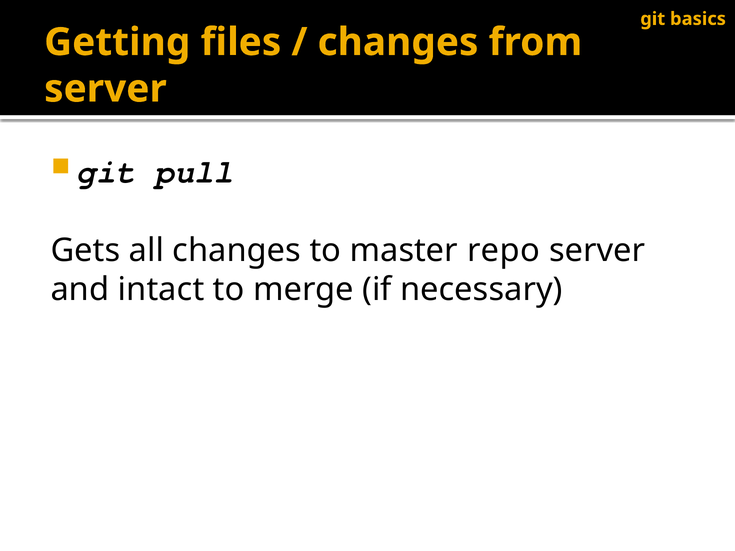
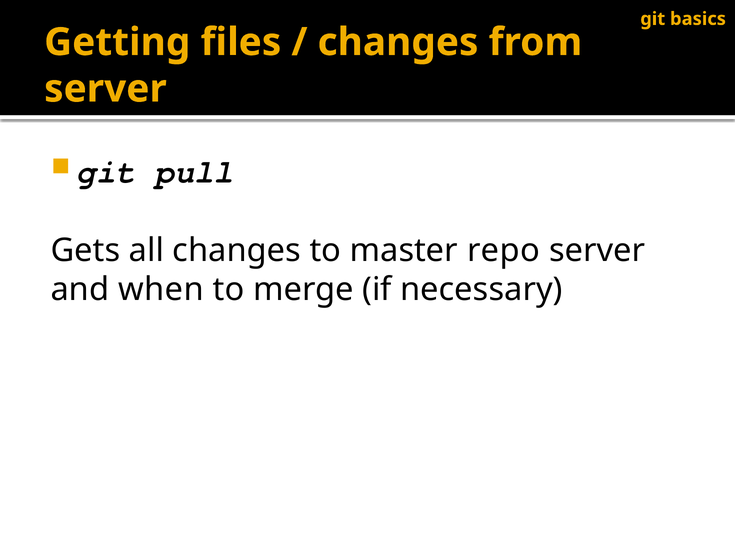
intact: intact -> when (161, 290)
